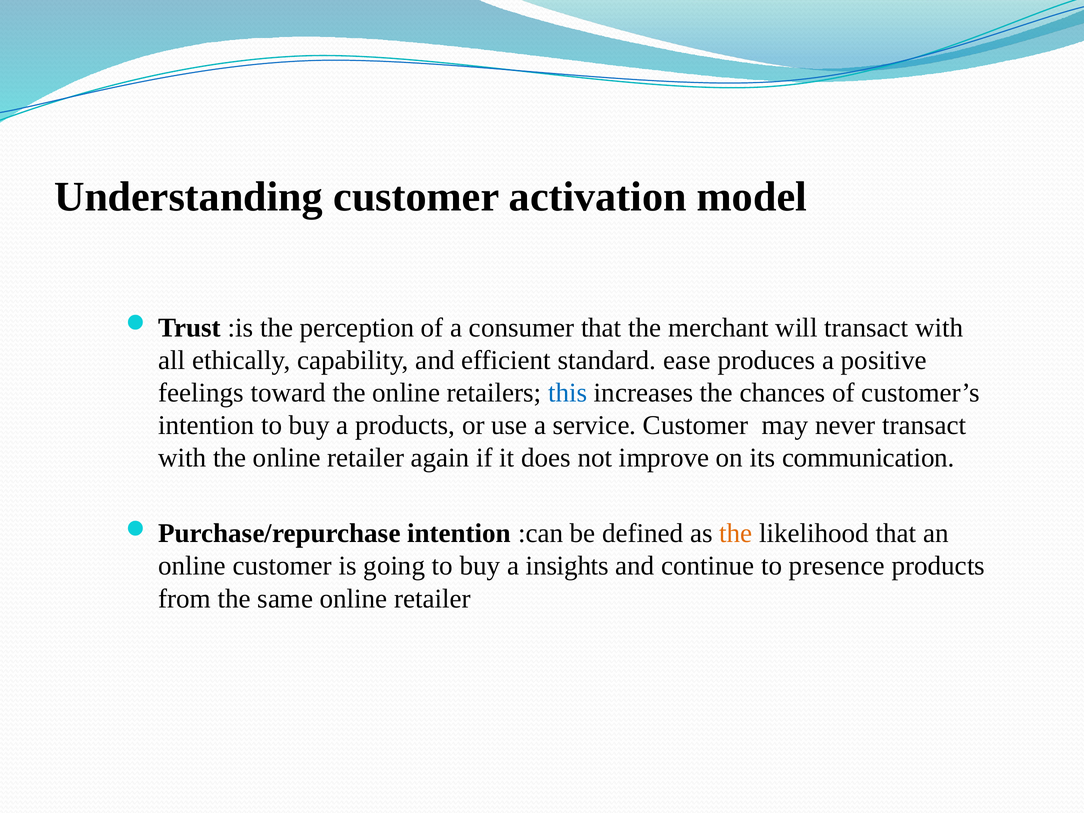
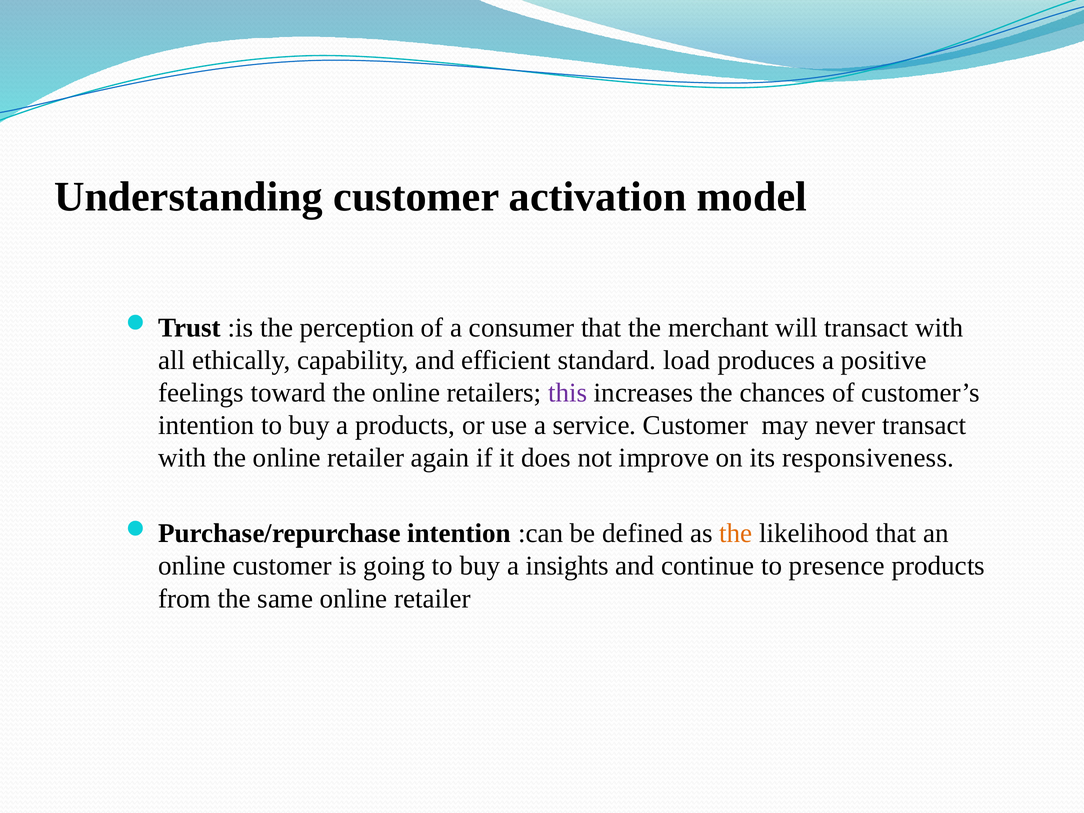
ease: ease -> load (687, 360)
this colour: blue -> purple (568, 393)
communication: communication -> responsiveness (868, 458)
